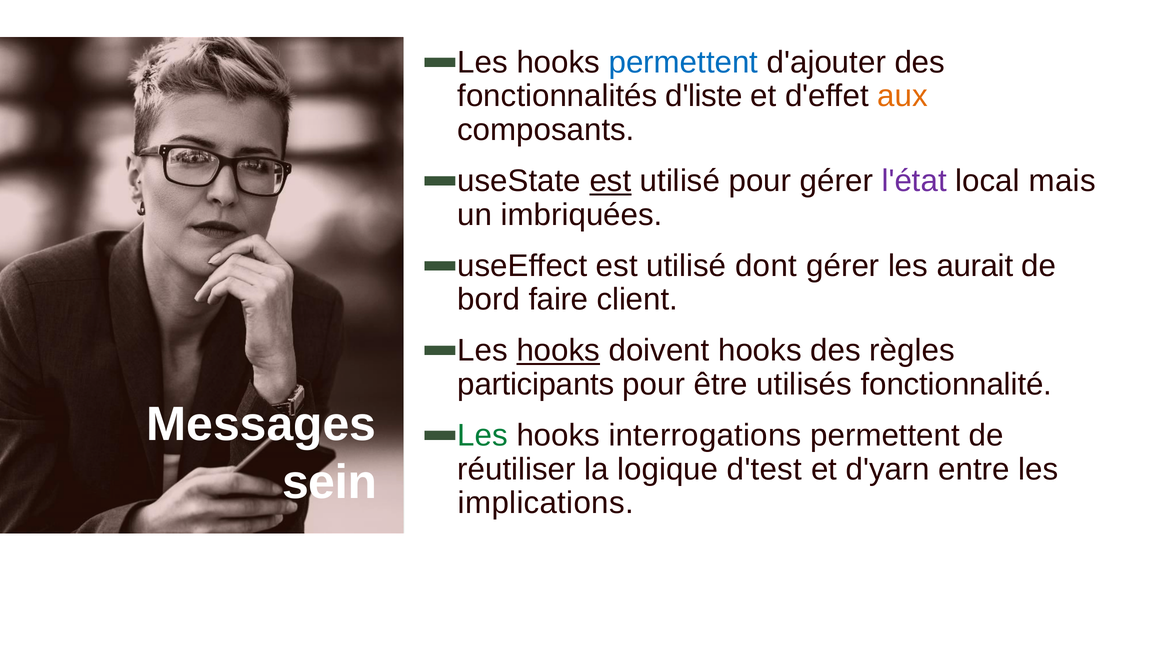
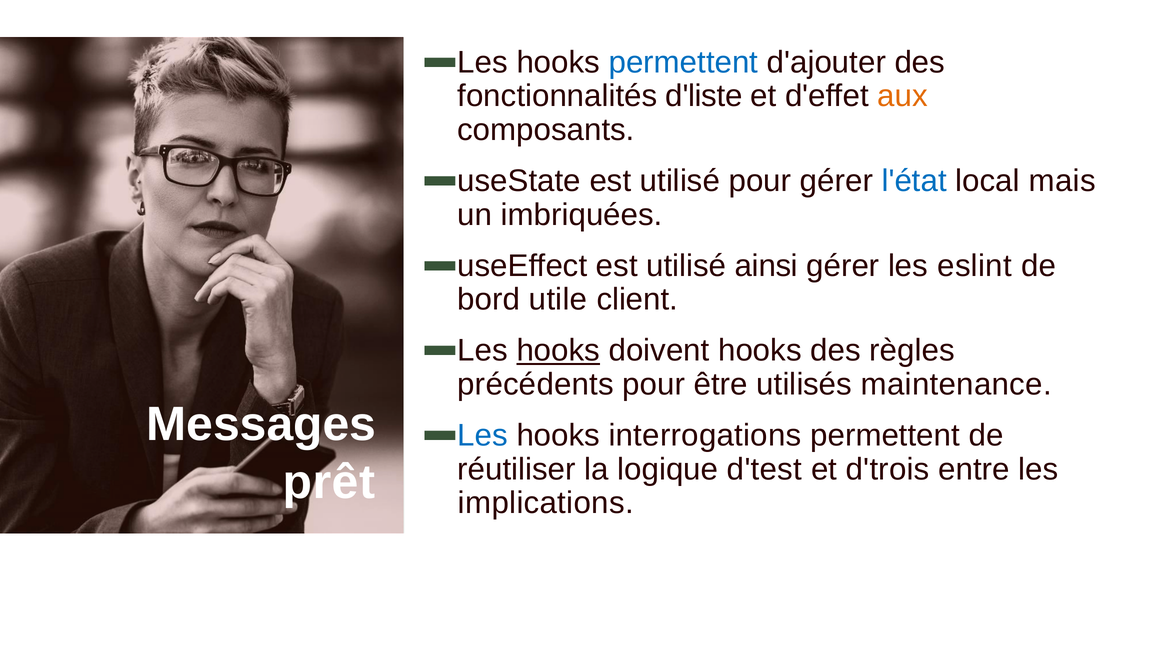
est underline: present -> none (610, 181)
l'état colour: purple -> blue (914, 181)
dont: dont -> ainsi (766, 266)
aurait: aurait -> eslint (975, 266)
faire: faire -> utile (558, 299)
participants: participants -> précédents (536, 384)
fonctionnalité: fonctionnalité -> maintenance (956, 384)
Les colour: green -> blue (483, 435)
d'yarn: d'yarn -> d'trois (888, 469)
sein: sein -> prêt (329, 482)
